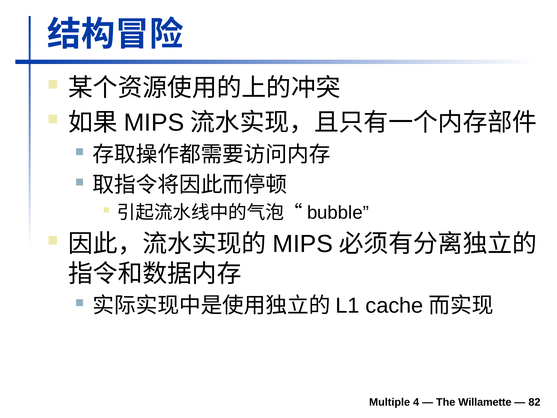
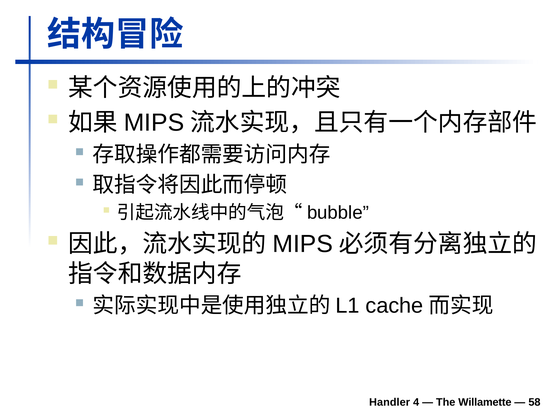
Multiple: Multiple -> Handler (390, 402)
82: 82 -> 58 (534, 402)
